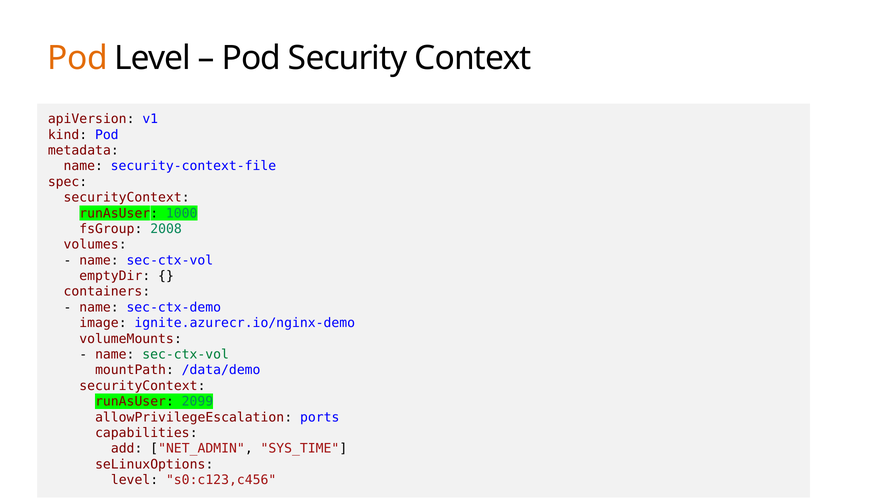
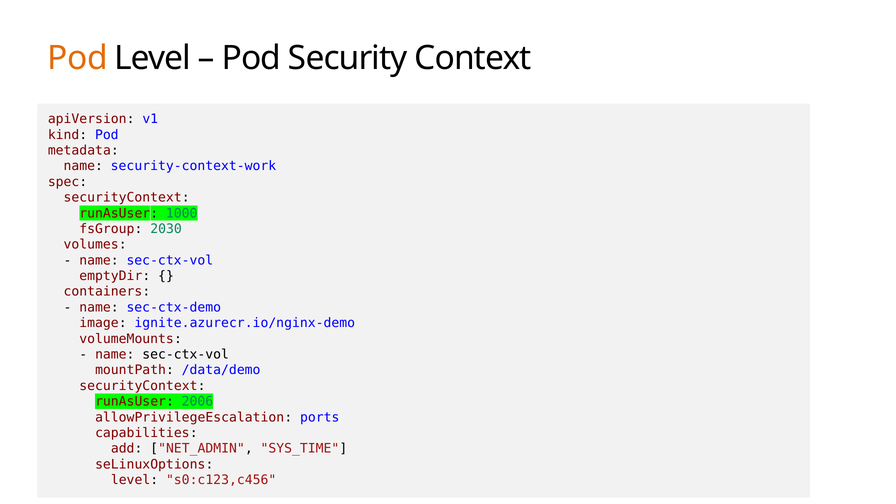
security-context-file: security-context-file -> security-context-work (193, 166)
2008: 2008 -> 2030 (166, 229)
sec-ctx-vol colour: green -> black (186, 354)
2099: 2099 -> 2006 (197, 402)
